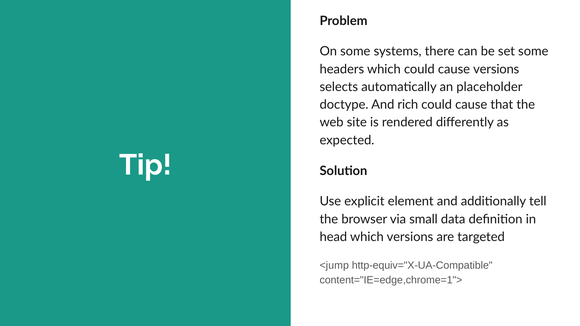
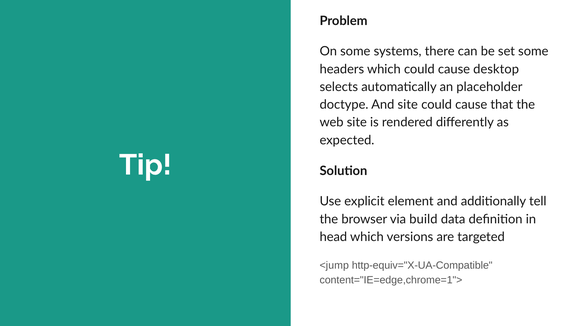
cause versions: versions -> desktop (496, 69)
And rich: rich -> site (408, 105)
small: small -> build (423, 219)
